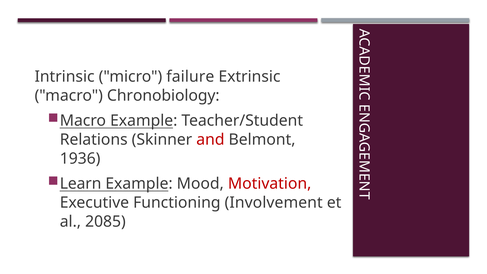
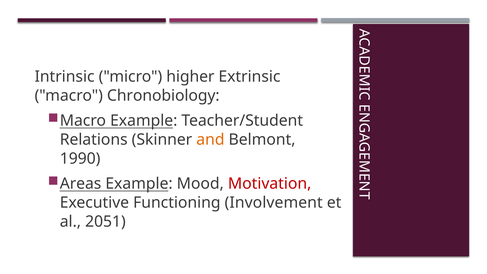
failure: failure -> higher (190, 77)
and colour: red -> orange (210, 140)
1936: 1936 -> 1990 (80, 159)
Learn: Learn -> Areas (81, 184)
2085: 2085 -> 2051 (105, 221)
